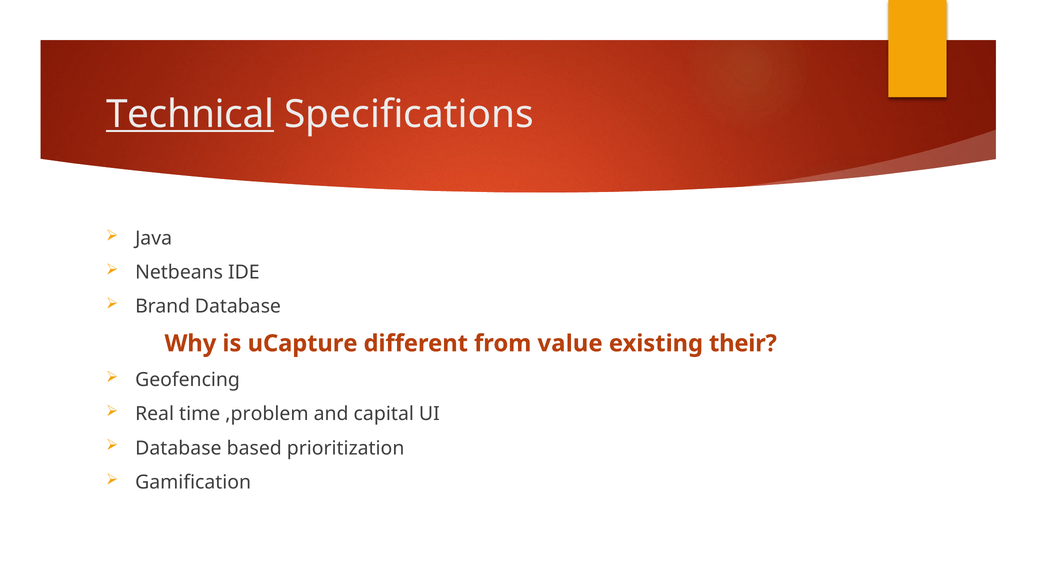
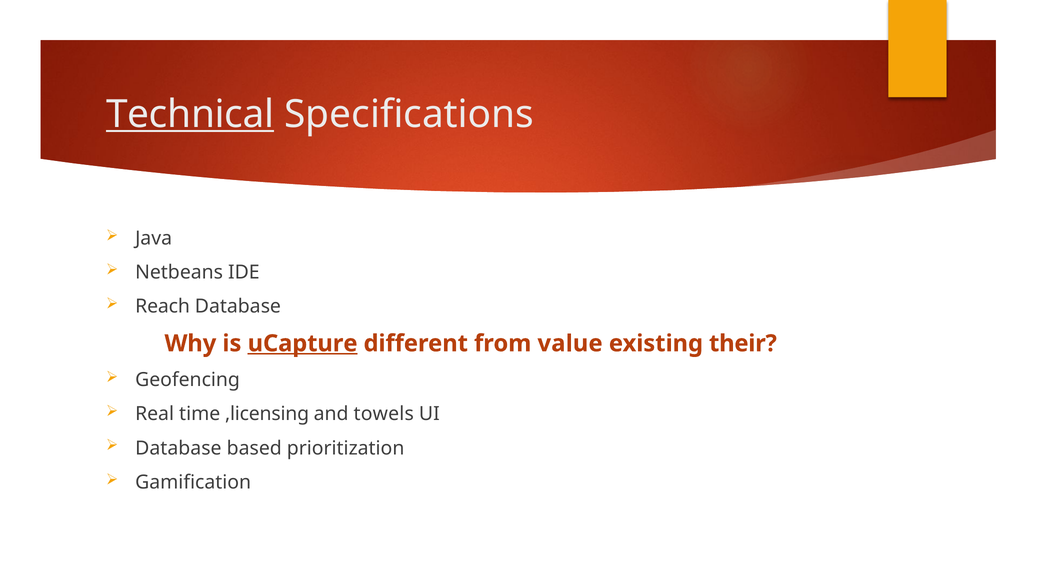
Brand: Brand -> Reach (163, 307)
uCapture underline: none -> present (303, 344)
,problem: ,problem -> ,licensing (267, 414)
capital: capital -> towels (384, 414)
